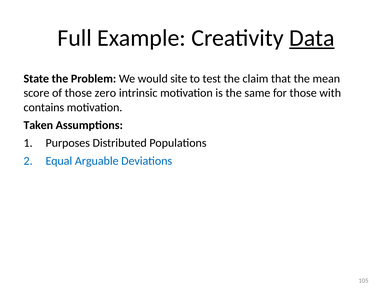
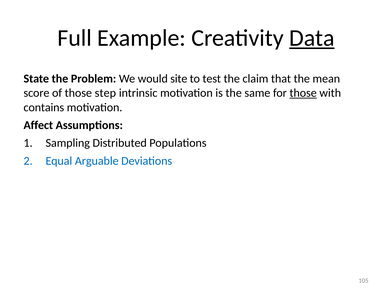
zero: zero -> step (105, 93)
those underline: none -> present (303, 93)
Taken: Taken -> Affect (38, 125)
Purposes: Purposes -> Sampling (68, 143)
